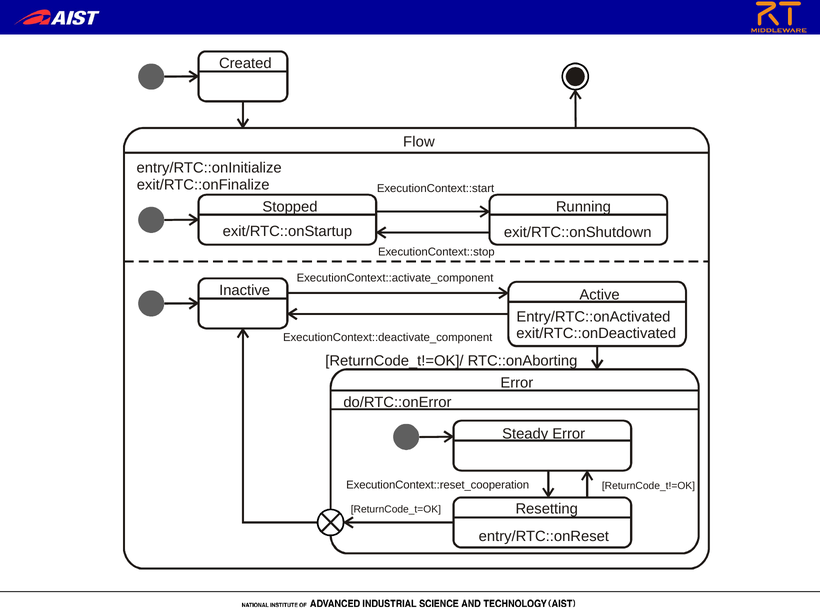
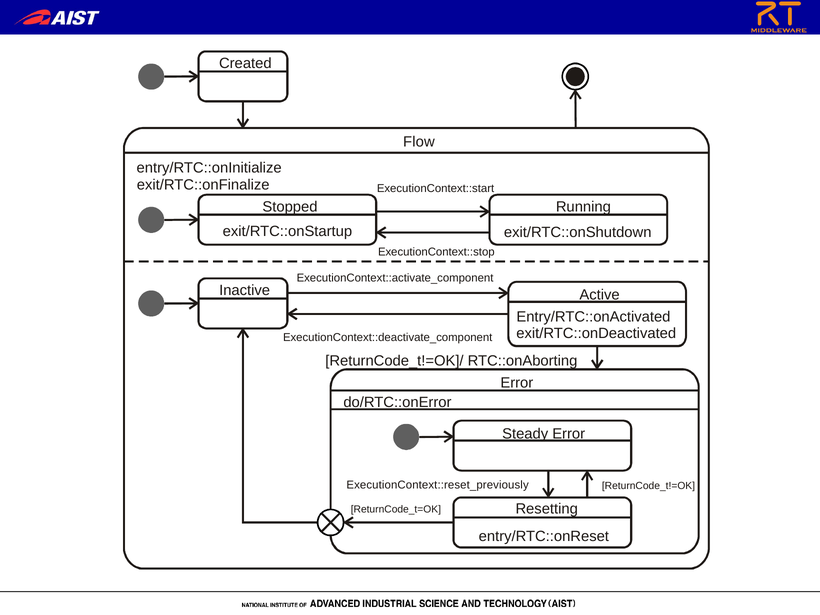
ExecutionContext::reset_cooperation: ExecutionContext::reset_cooperation -> ExecutionContext::reset_previously (438, 485)
